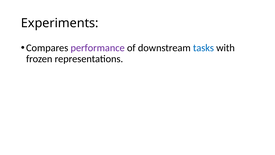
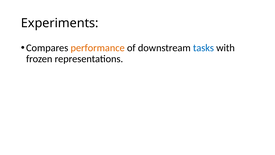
performance colour: purple -> orange (98, 48)
